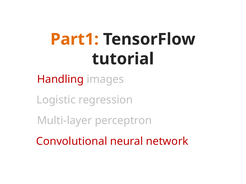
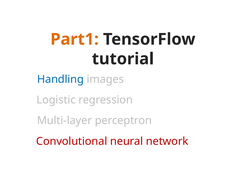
Handling colour: red -> blue (60, 79)
